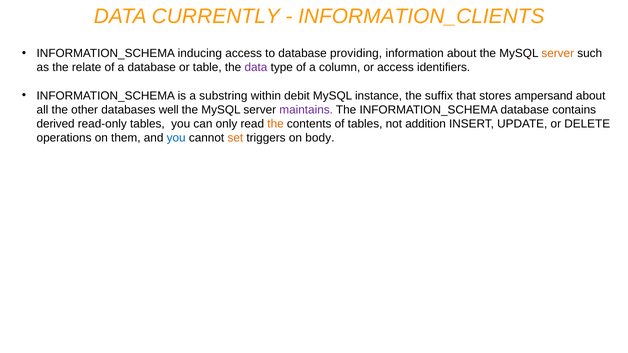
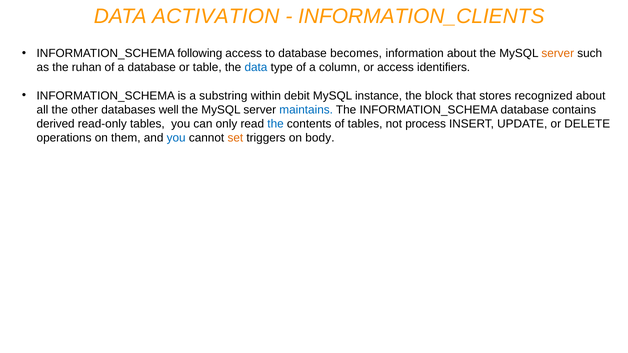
CURRENTLY: CURRENTLY -> ACTIVATION (216, 16)
inducing: inducing -> following (200, 53)
providing: providing -> becomes (356, 53)
relate: relate -> ruhan (87, 67)
data colour: purple -> blue (256, 67)
suffix: suffix -> block (439, 96)
ampersand: ampersand -> recognized (544, 96)
maintains colour: purple -> blue (306, 110)
the colour: orange -> blue (276, 124)
addition: addition -> process (426, 124)
